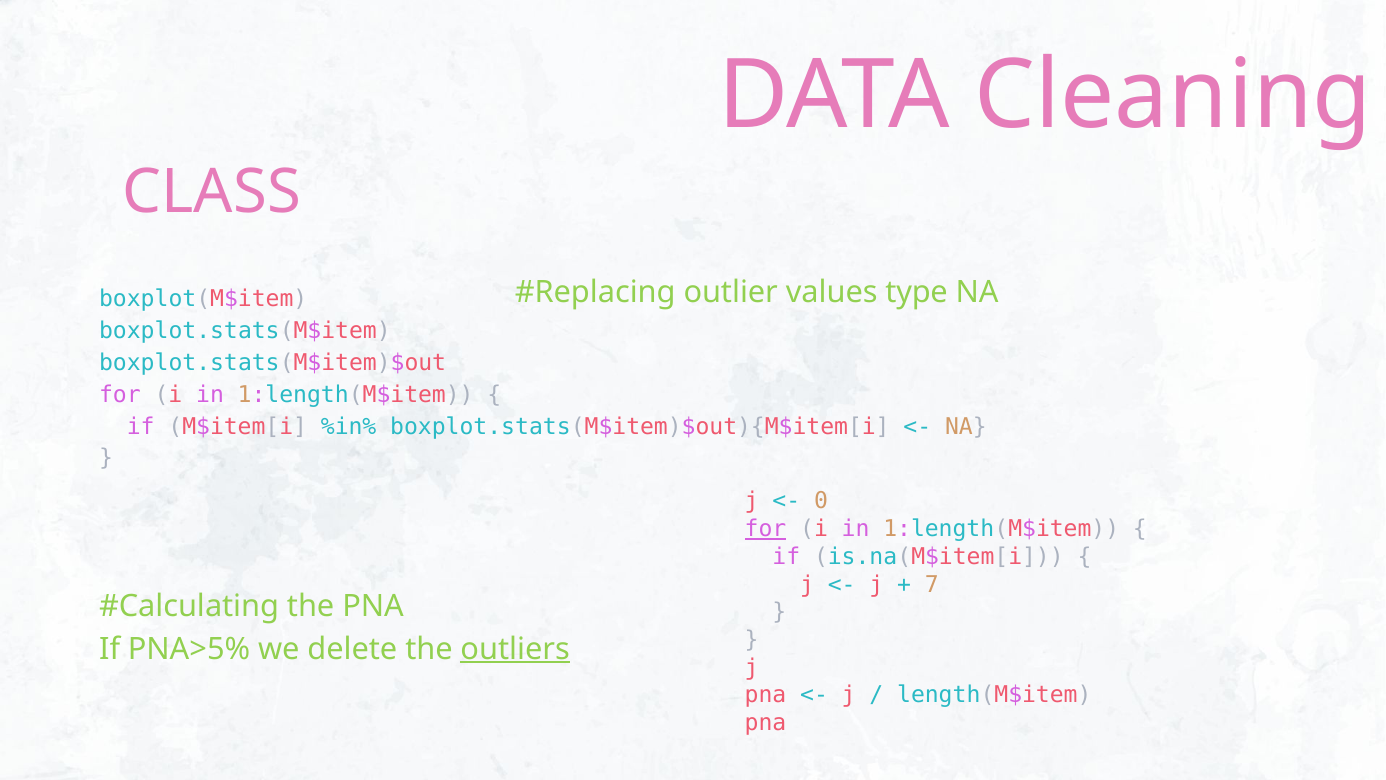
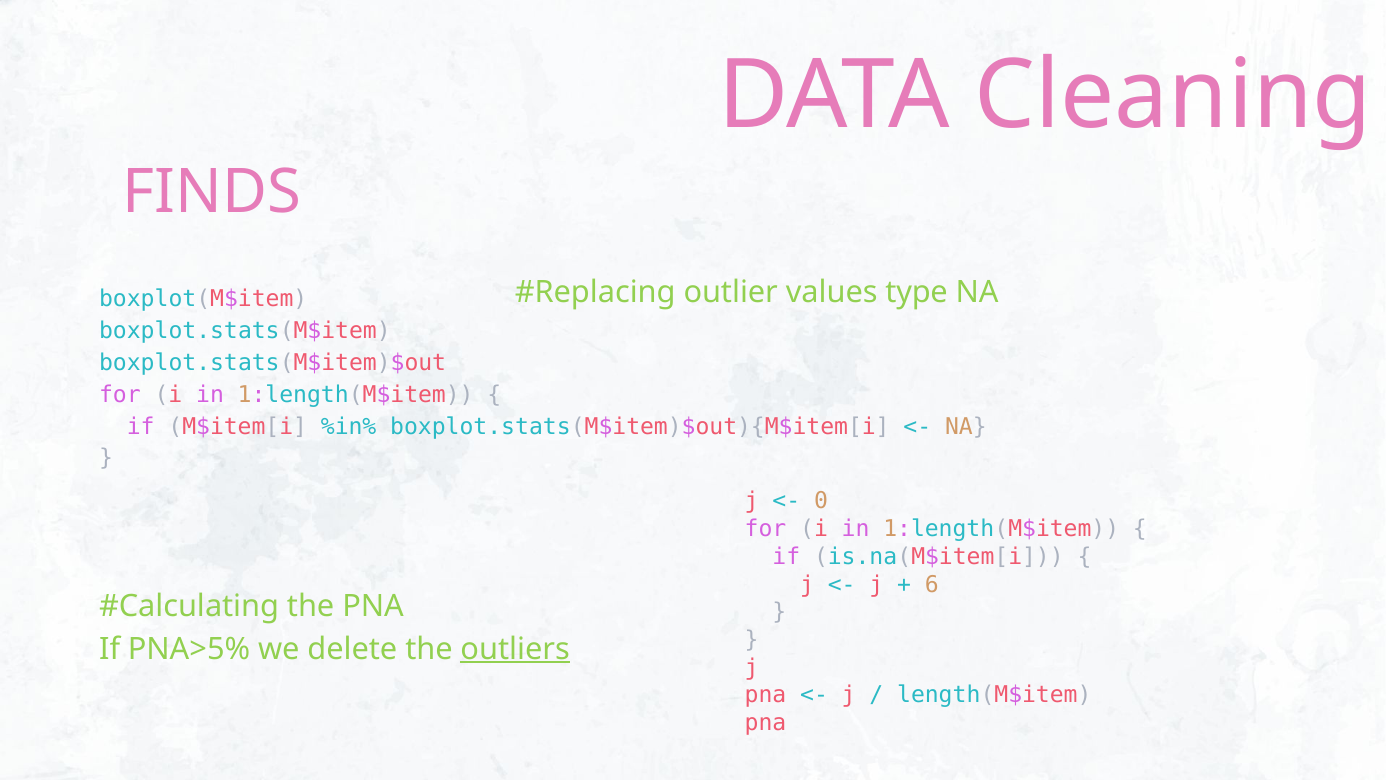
CLASS: CLASS -> FINDS (212, 192)
for underline: present -> none (766, 529)
7: 7 -> 6 (932, 584)
